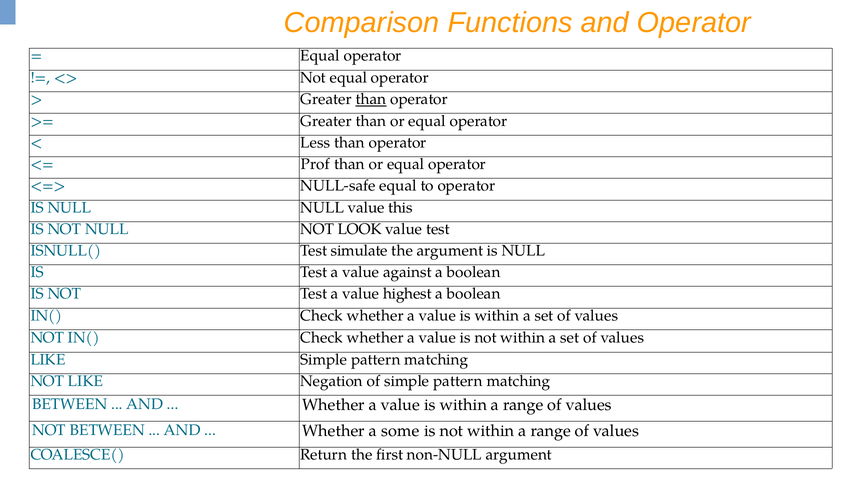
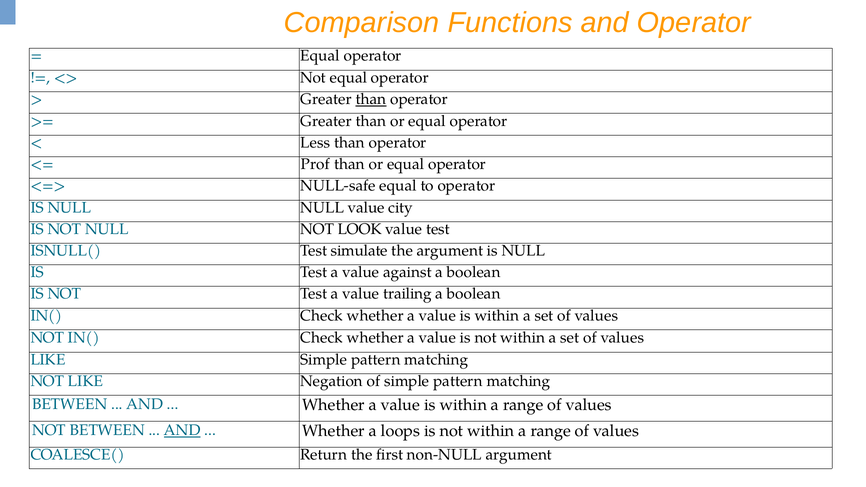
this: this -> city (400, 208)
highest: highest -> trailing (407, 294)
AND underline: none -> present (182, 430)
some: some -> loops (401, 431)
